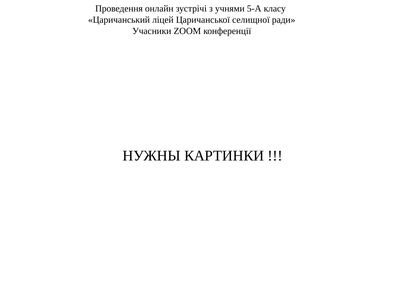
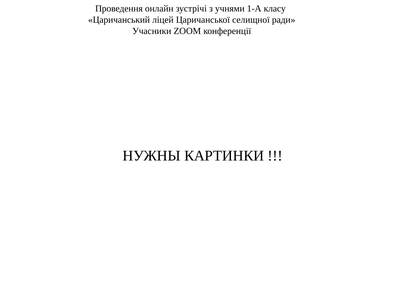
5-А: 5-А -> 1-А (254, 9)
